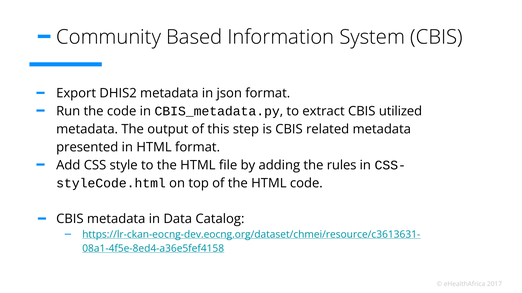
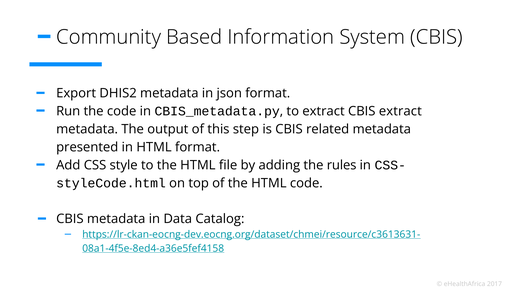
CBIS utilized: utilized -> extract (400, 111)
